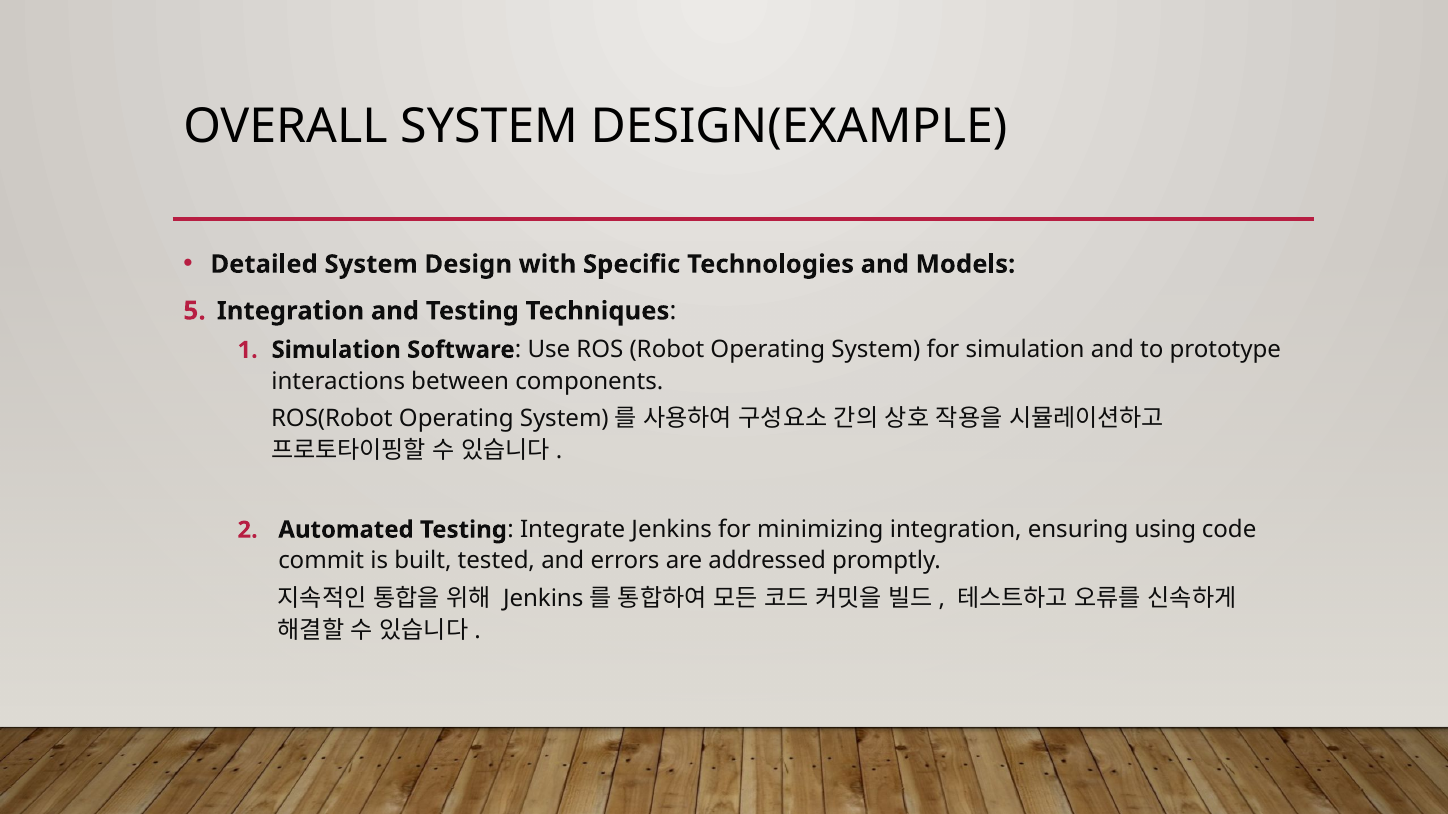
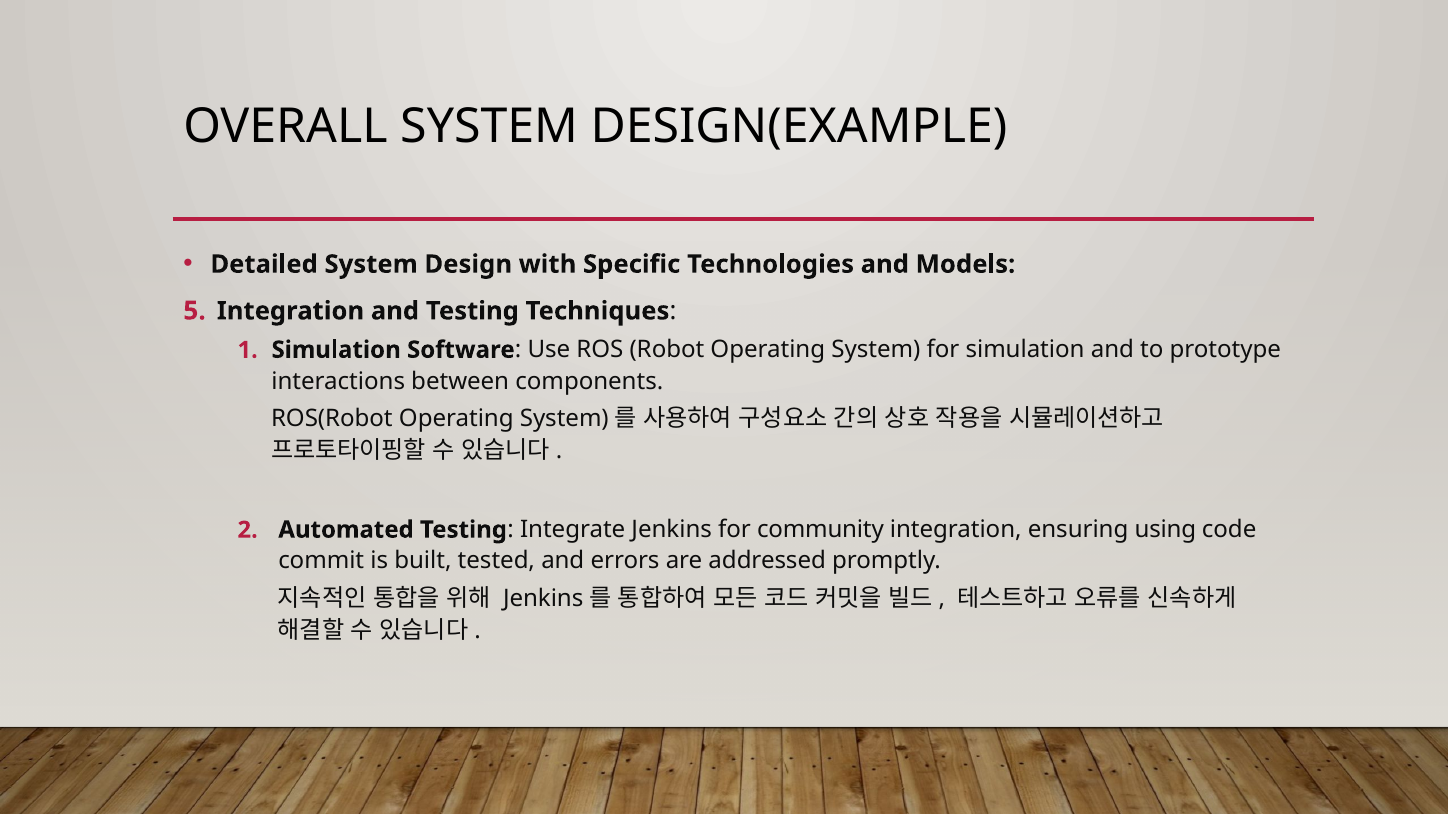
minimizing: minimizing -> community (820, 530)
